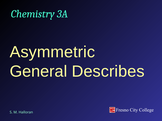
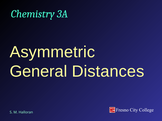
Describes: Describes -> Distances (108, 72)
